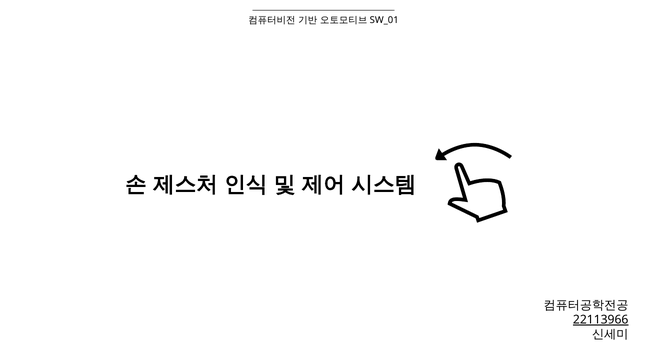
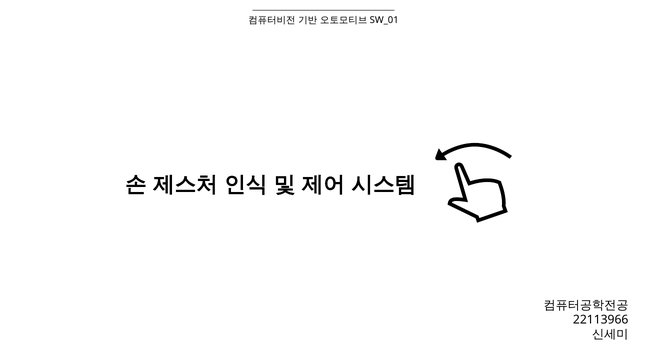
22113966 underline: present -> none (601, 320)
